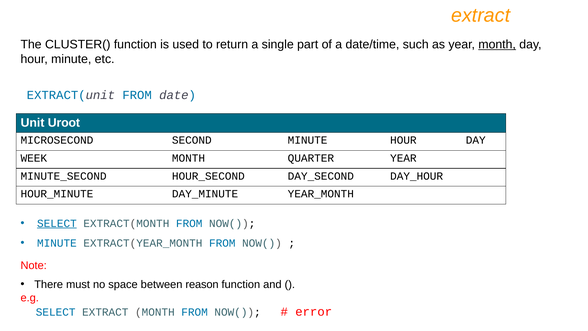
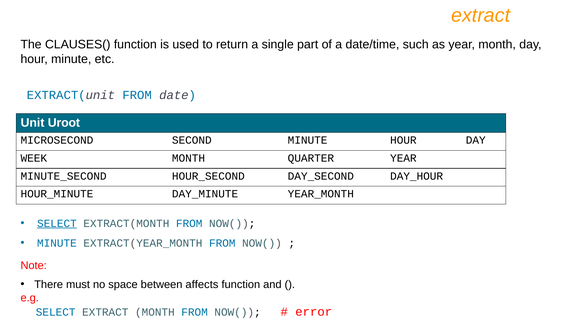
CLUSTER(: CLUSTER( -> CLAUSES( (78, 44)
month underline: present -> none (497, 44)
reason: reason -> affects (202, 284)
